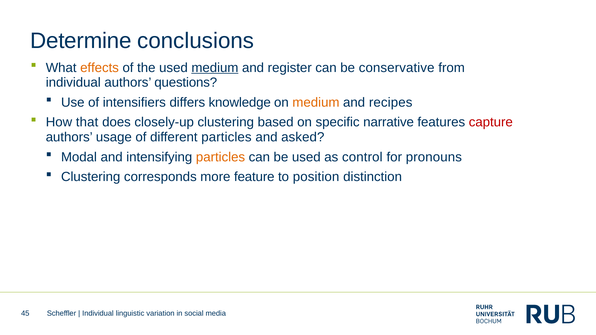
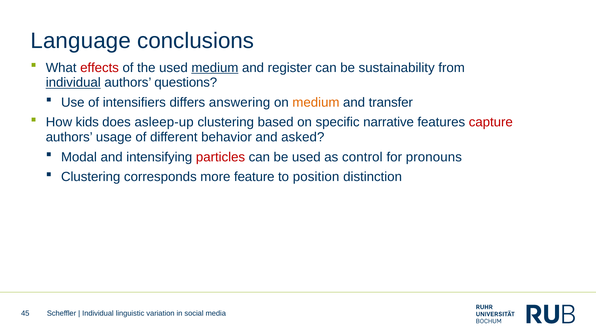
Determine: Determine -> Language (81, 41)
effects colour: orange -> red (100, 68)
conservative: conservative -> sustainability (397, 68)
individual underline: none -> present (73, 83)
knowledge: knowledge -> answering (240, 102)
recipes: recipes -> transfer (391, 102)
that: that -> kids (87, 122)
closely-up: closely-up -> asleep-up (164, 122)
different particles: particles -> behavior (227, 137)
particles colour: orange -> red (220, 157)
